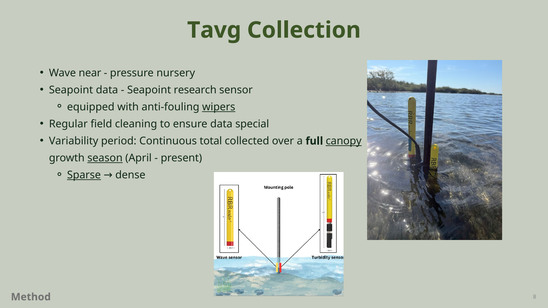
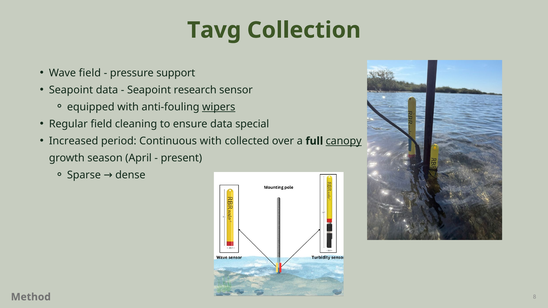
Wave near: near -> field (90, 73)
nursery: nursery -> support (176, 73)
Variability: Variability -> Increased (74, 141)
Continuous total: total -> with (211, 141)
season underline: present -> none (105, 158)
Sparse underline: present -> none (84, 175)
